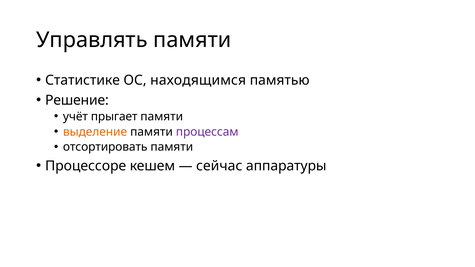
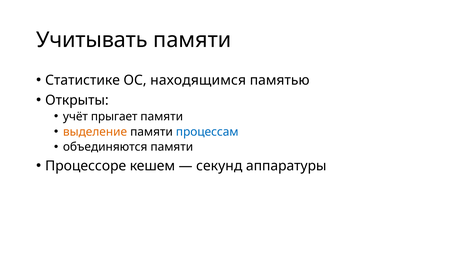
Управлять: Управлять -> Учитывать (92, 40)
Решение: Решение -> Открыты (77, 100)
процессам colour: purple -> blue (207, 132)
отсортировать: отсортировать -> объединяются (105, 147)
сейчас: сейчас -> секунд (219, 166)
